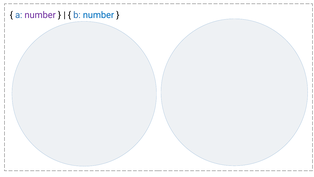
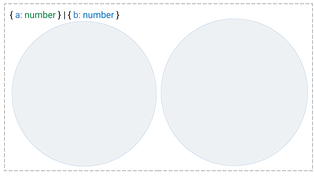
number colour: purple -> green (40, 15)
